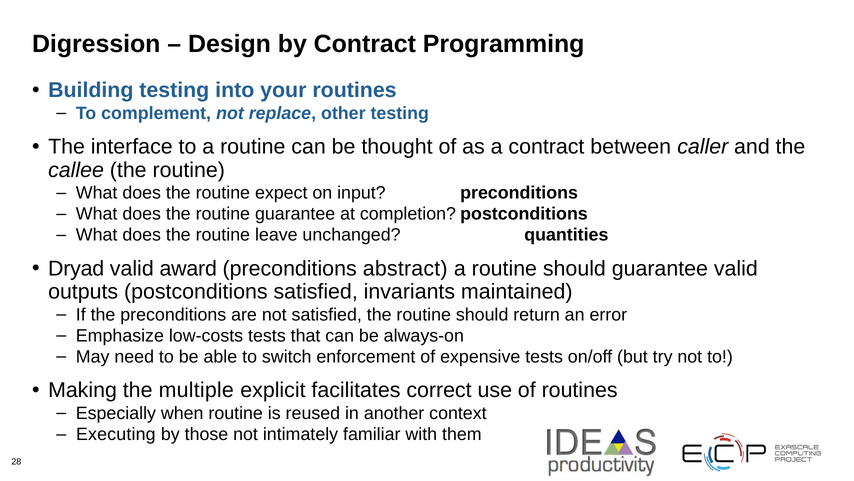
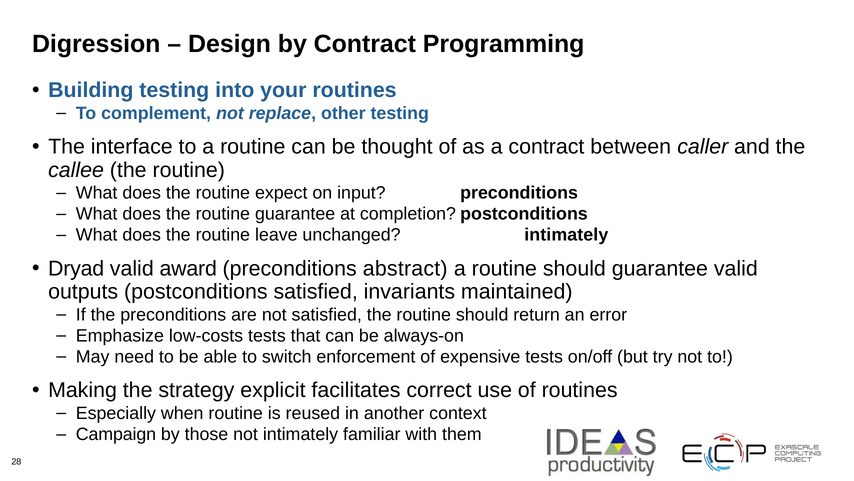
unchanged quantities: quantities -> intimately (566, 235)
multiple: multiple -> strategy (196, 390)
Executing: Executing -> Campaign (116, 434)
